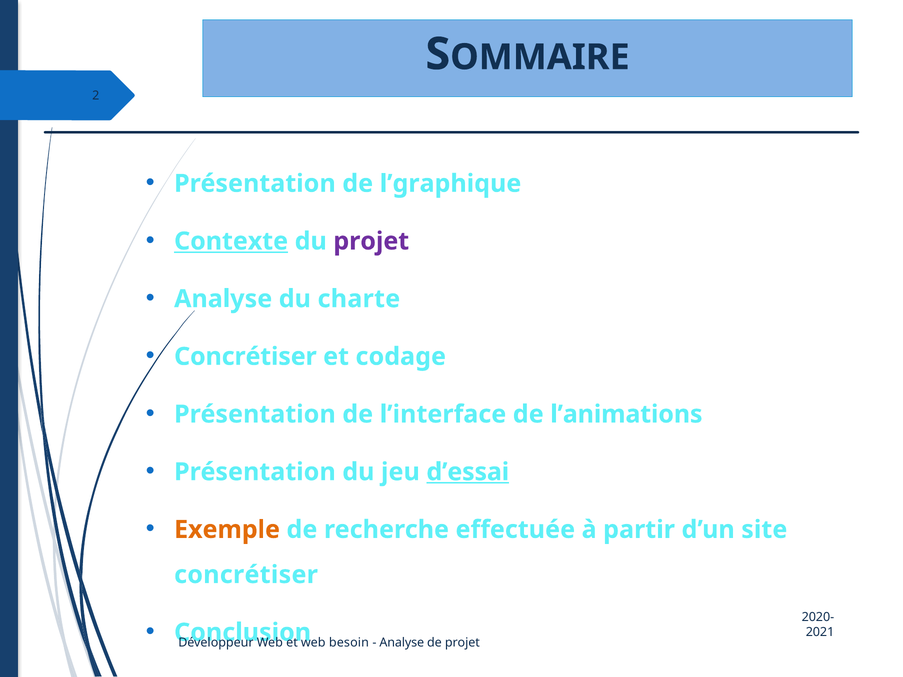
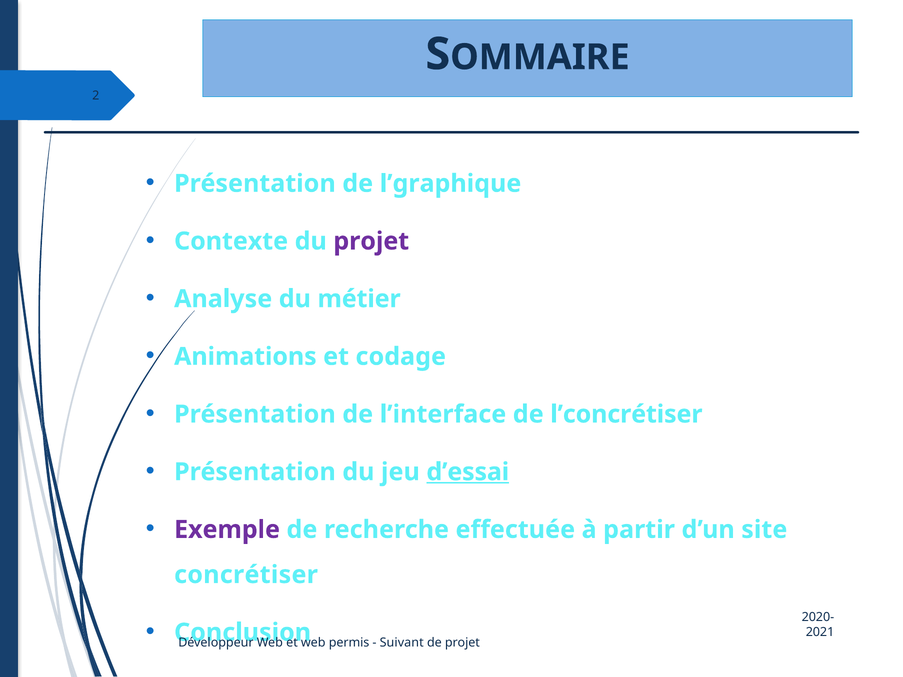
Contexte underline: present -> none (231, 241)
charte: charte -> métier (359, 299)
Concrétiser: Concrétiser -> Animations (245, 357)
l’animations: l’animations -> l’concrétiser (626, 414)
Exemple colour: orange -> purple (227, 530)
besoin: besoin -> permis (349, 643)
Analyse: Analyse -> Suivant (402, 643)
